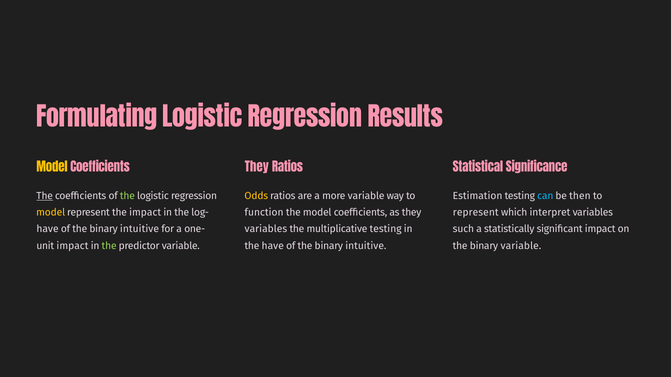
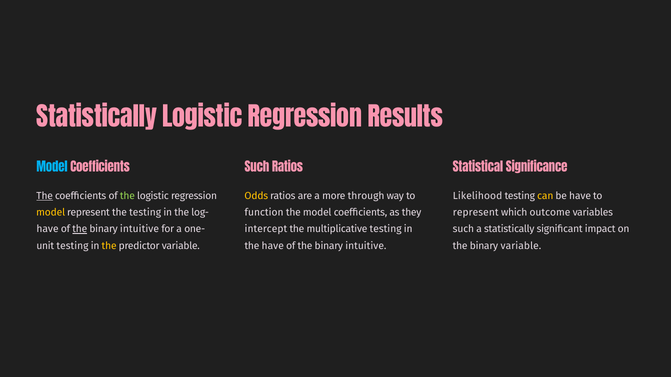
Formulating: Formulating -> Statistically (97, 118)
Model colour: yellow -> light blue (52, 168)
They: They -> Such (257, 168)
more variable: variable -> through (366, 196)
Estimation: Estimation -> Likelihood (478, 196)
can colour: light blue -> yellow (545, 196)
be then: then -> have (580, 196)
the impact: impact -> testing (145, 213)
interpret: interpret -> outcome (550, 213)
the underline: none -> present (80, 229)
variables: variables -> intercept (266, 229)
impact: impact -> testing (72, 246)
the colour: light green -> yellow (109, 246)
